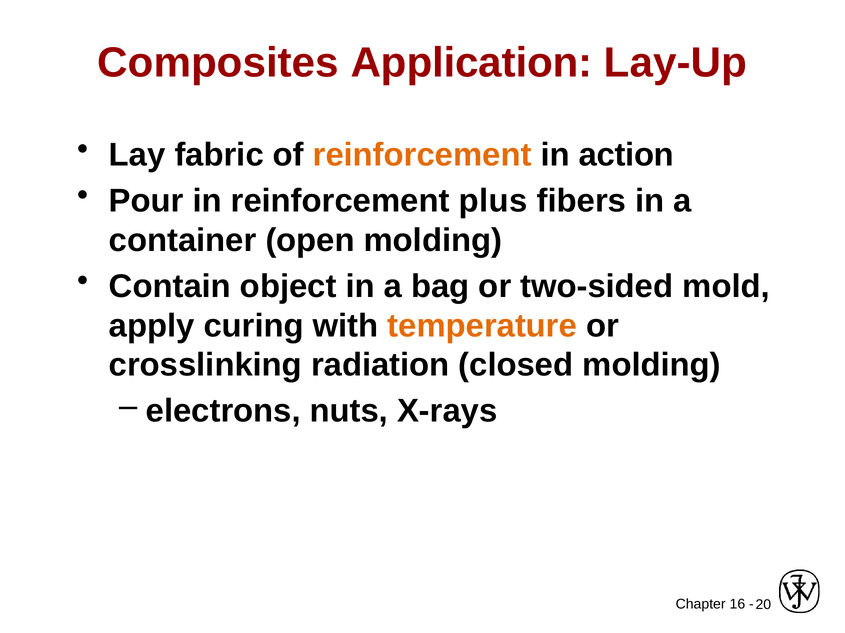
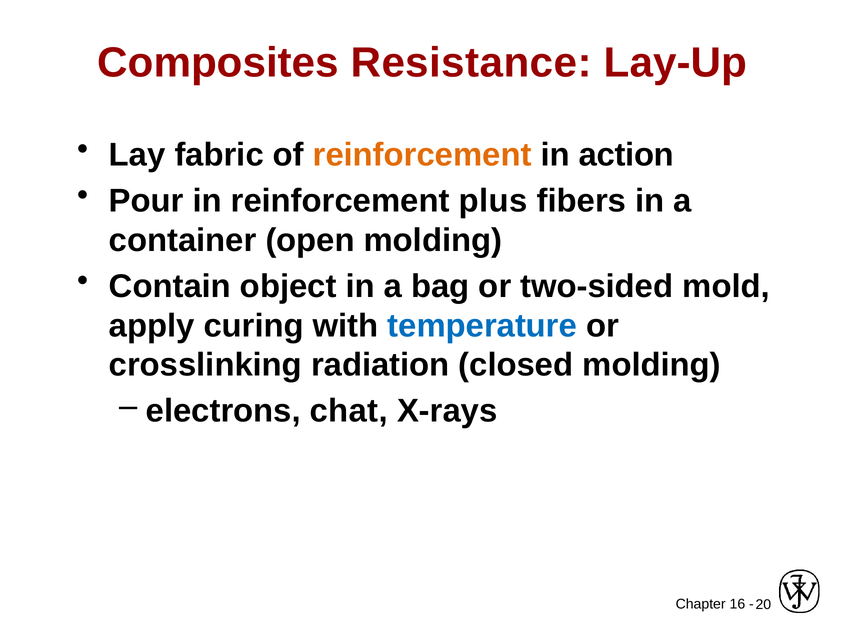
Application: Application -> Resistance (471, 63)
temperature colour: orange -> blue (482, 326)
nuts: nuts -> chat (349, 412)
